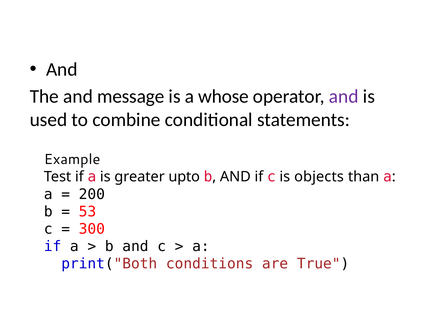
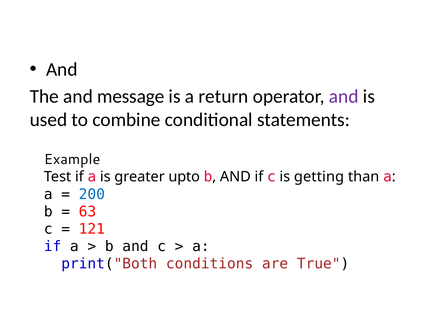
whose: whose -> return (224, 97)
objects: objects -> getting (319, 177)
200 colour: black -> blue (92, 194)
53: 53 -> 63 (87, 212)
300: 300 -> 121 (92, 229)
